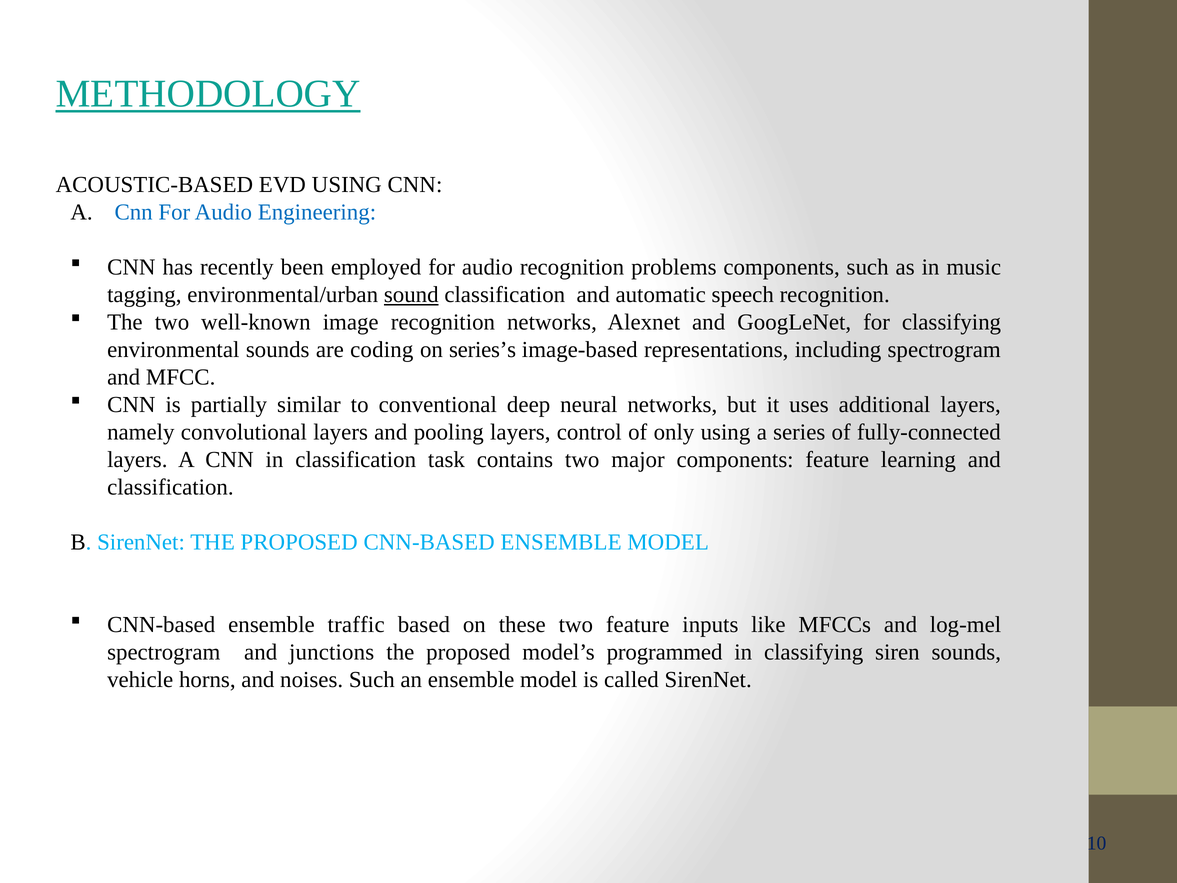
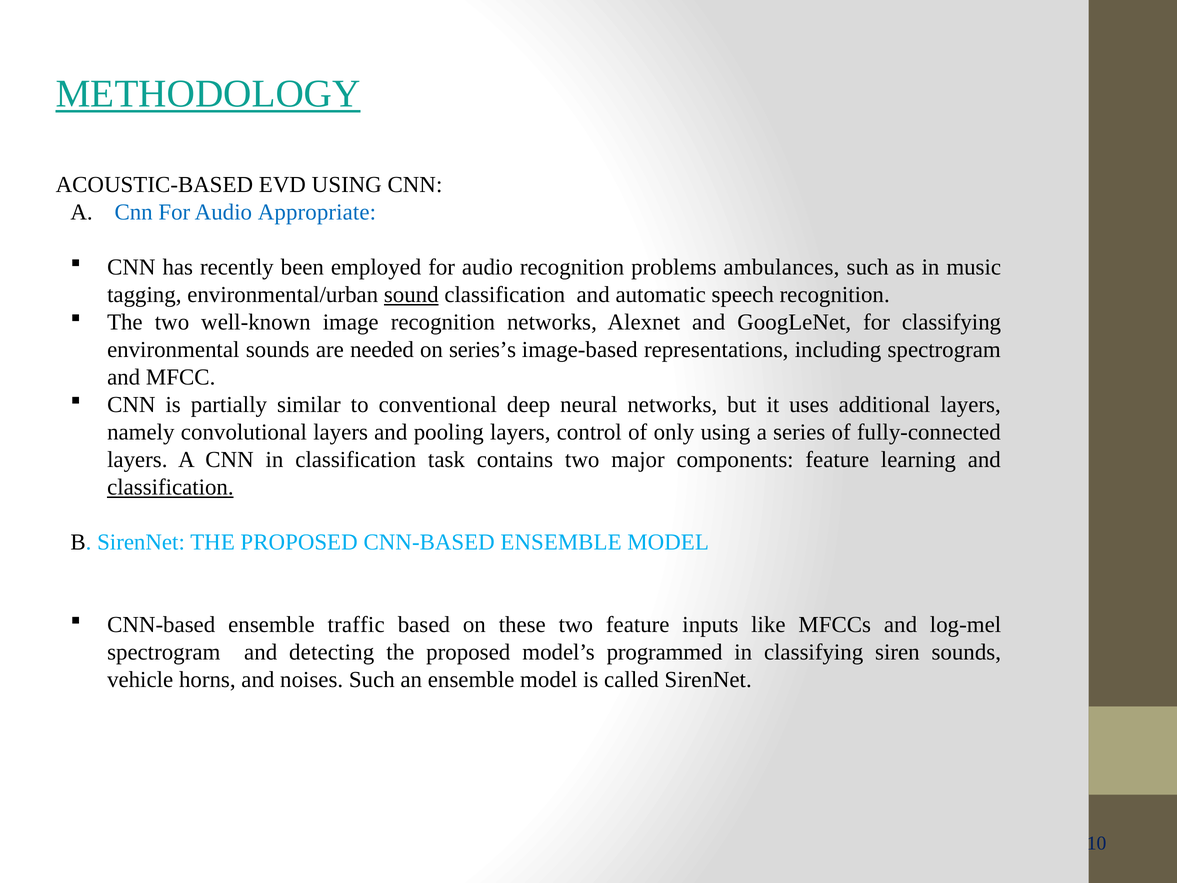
Engineering: Engineering -> Appropriate (317, 212)
problems components: components -> ambulances (781, 267)
coding: coding -> needed (382, 350)
classification underline: none -> present (170, 487)
junctions: junctions -> detecting (332, 652)
